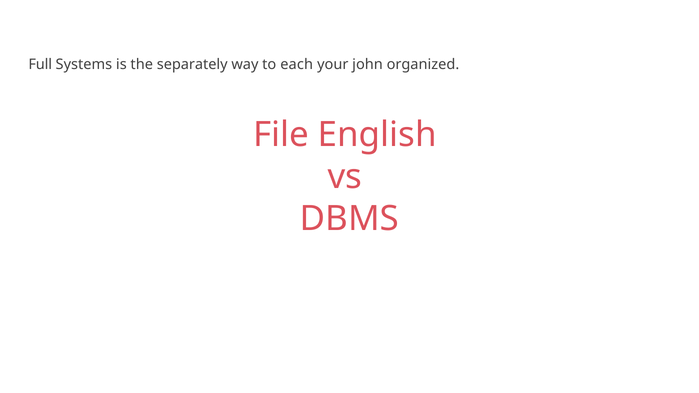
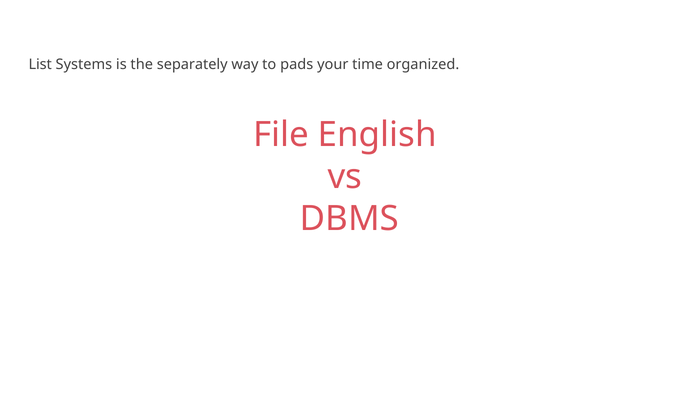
Full: Full -> List (40, 64)
each: each -> pads (297, 64)
john: john -> time (368, 64)
